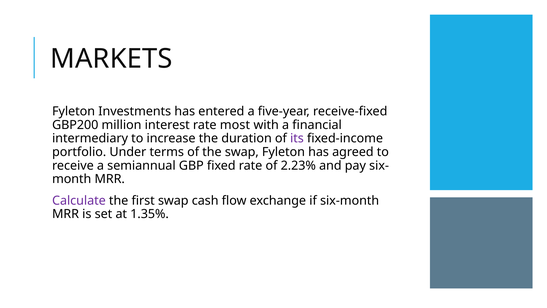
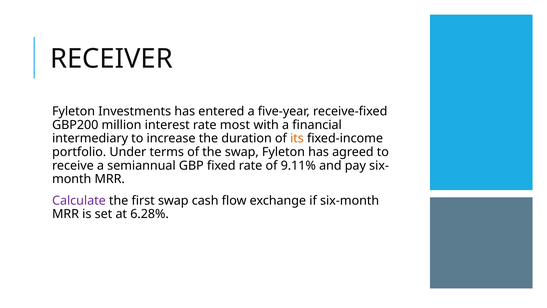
MARKETS: MARKETS -> RECEIVER (111, 59)
its colour: purple -> orange (297, 138)
2.23%: 2.23% -> 9.11% (298, 165)
1.35%: 1.35% -> 6.28% (150, 214)
